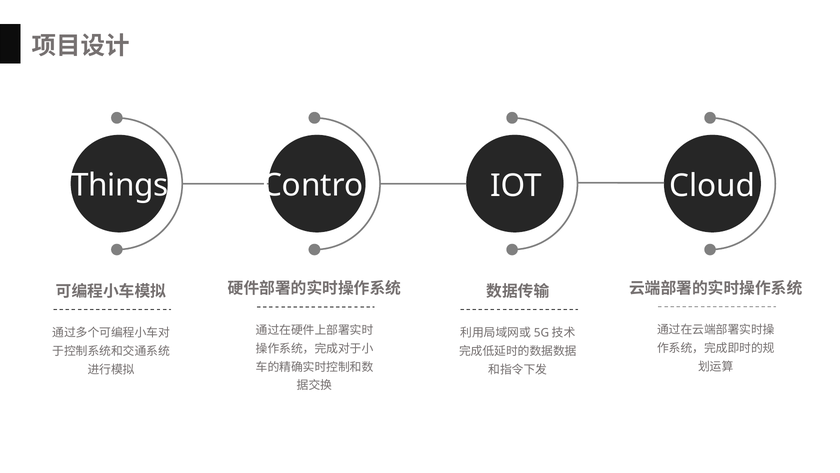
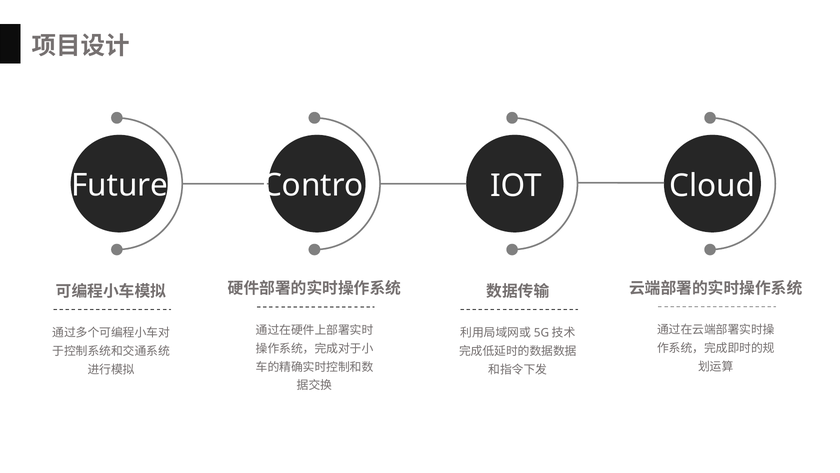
Things: Things -> Future (120, 185)
